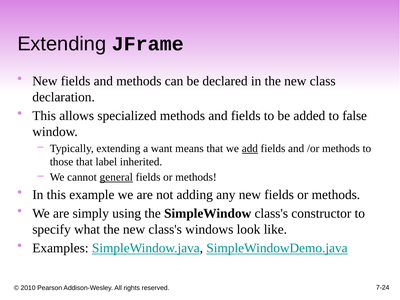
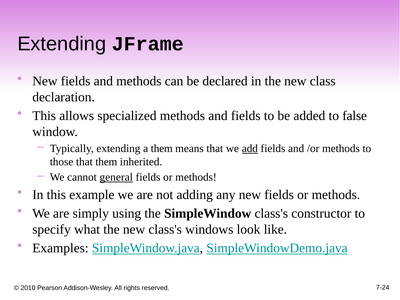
a want: want -> them (162, 148)
that label: label -> them (106, 162)
